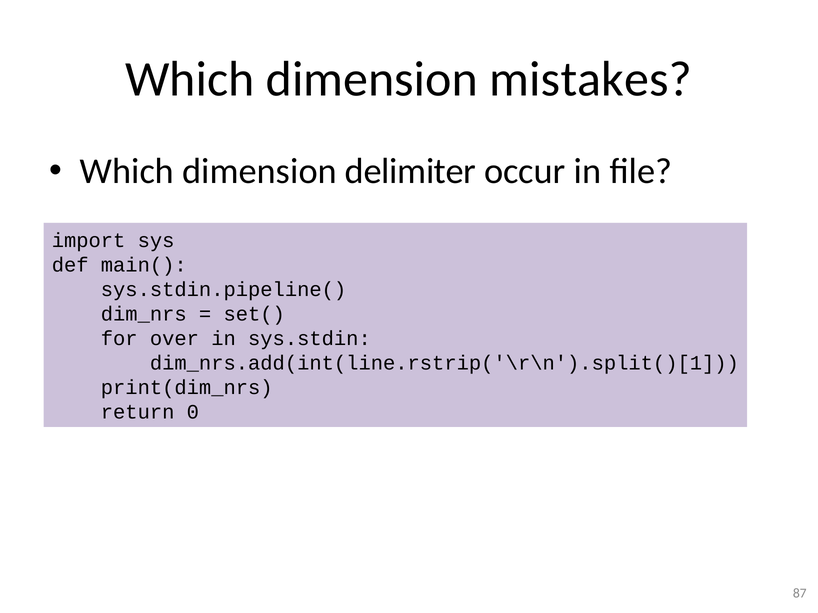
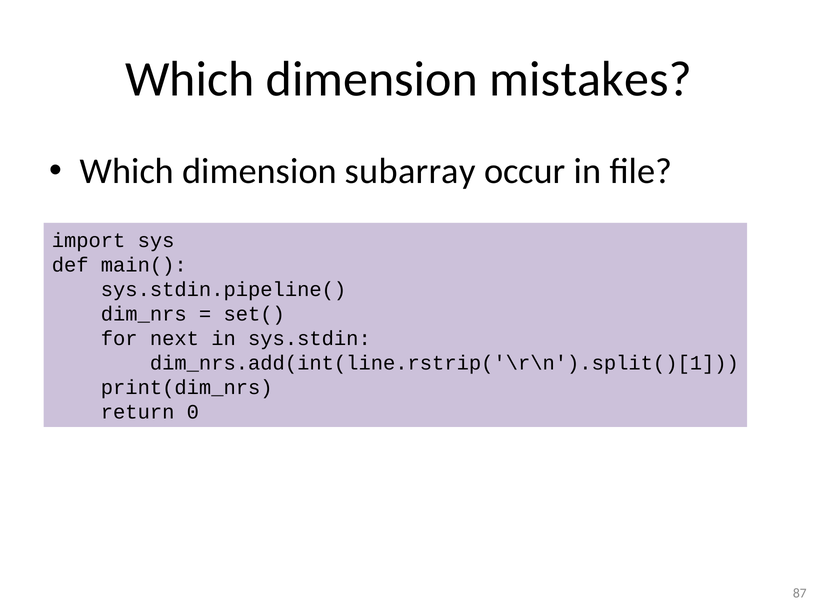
delimiter: delimiter -> subarray (410, 172)
over: over -> next (174, 339)
